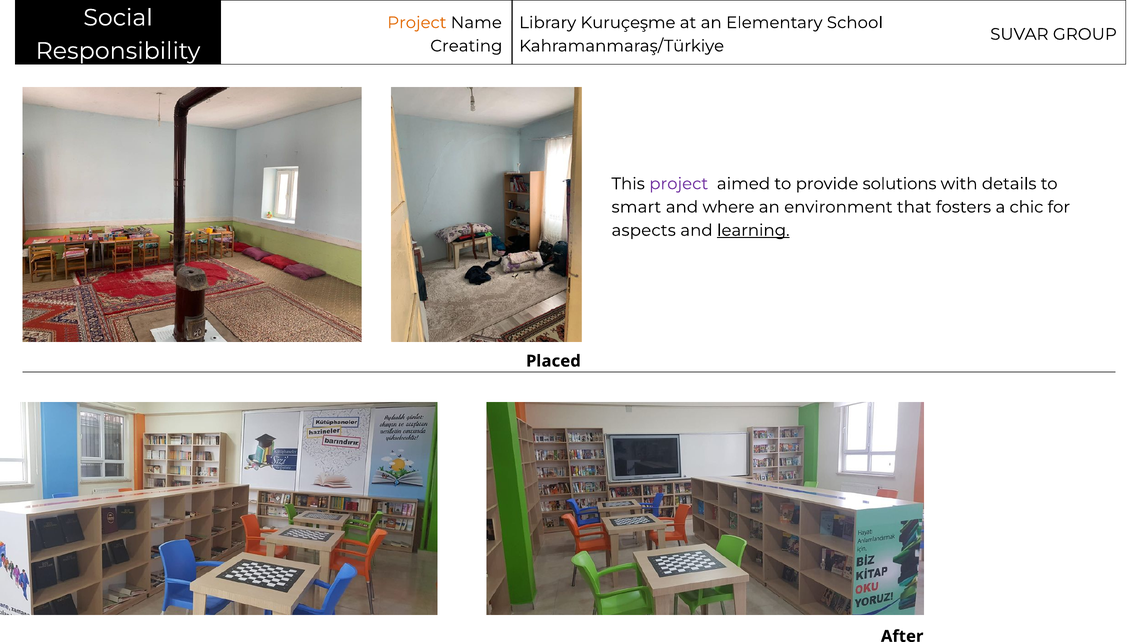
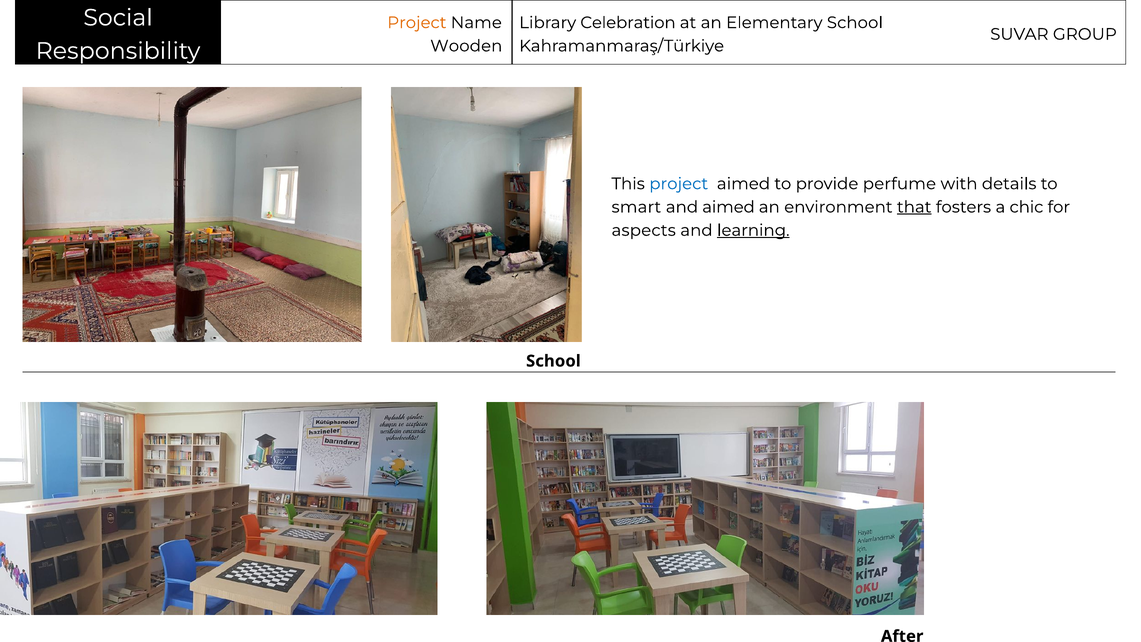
Kuruçeşme: Kuruçeşme -> Celebration (628, 23)
Creating: Creating -> Wooden (466, 46)
project colour: purple -> blue (679, 184)
solutions: solutions -> perfume (899, 184)
and where: where -> aimed (729, 207)
that underline: none -> present (914, 207)
Placed: Placed -> School (553, 361)
